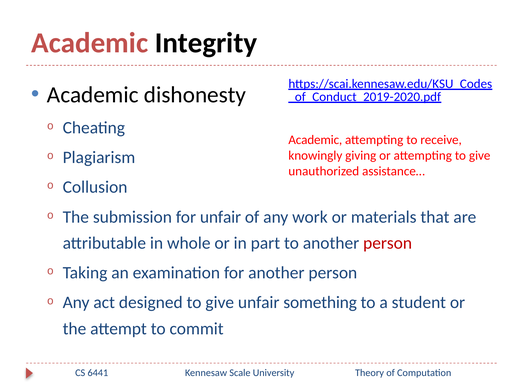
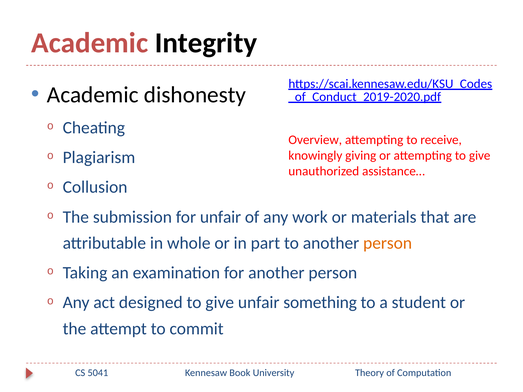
Academic: Academic -> Overview (315, 140)
person colour: red -> orange (388, 243)
6441: 6441 -> 5041 (98, 373)
Scale: Scale -> Book (240, 373)
